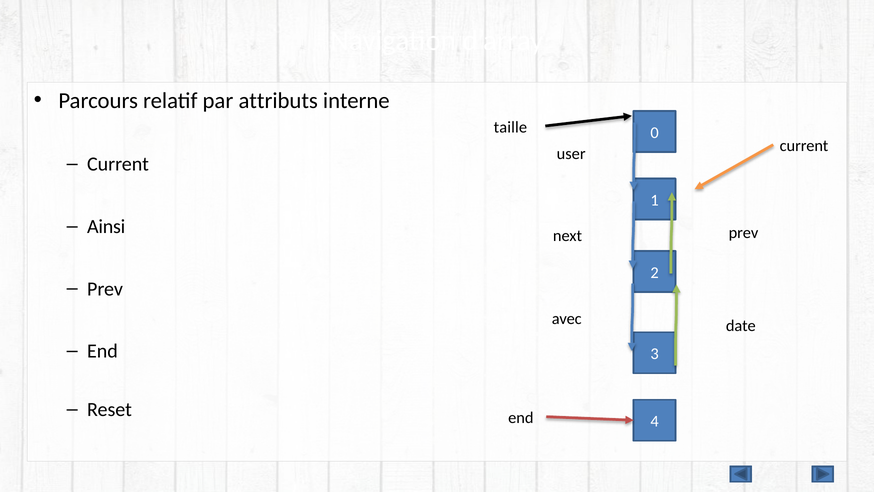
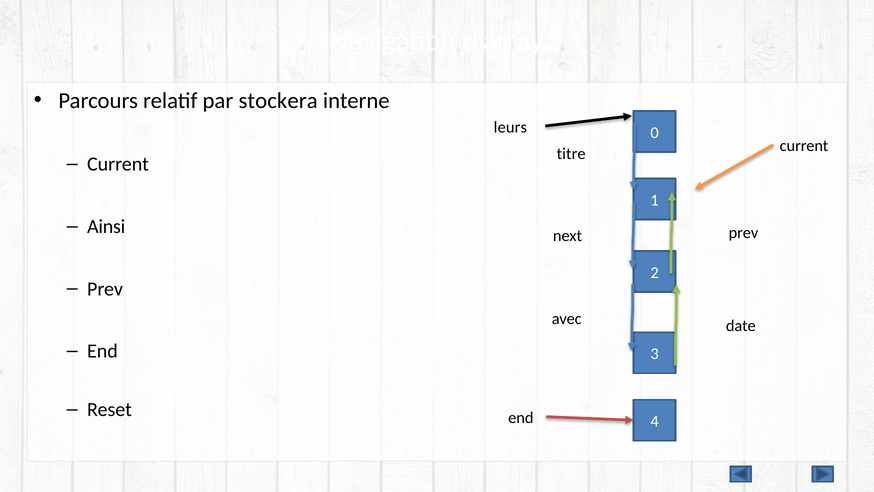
attributs: attributs -> stockera (278, 100)
taille: taille -> leurs (510, 127)
user: user -> titre (571, 154)
